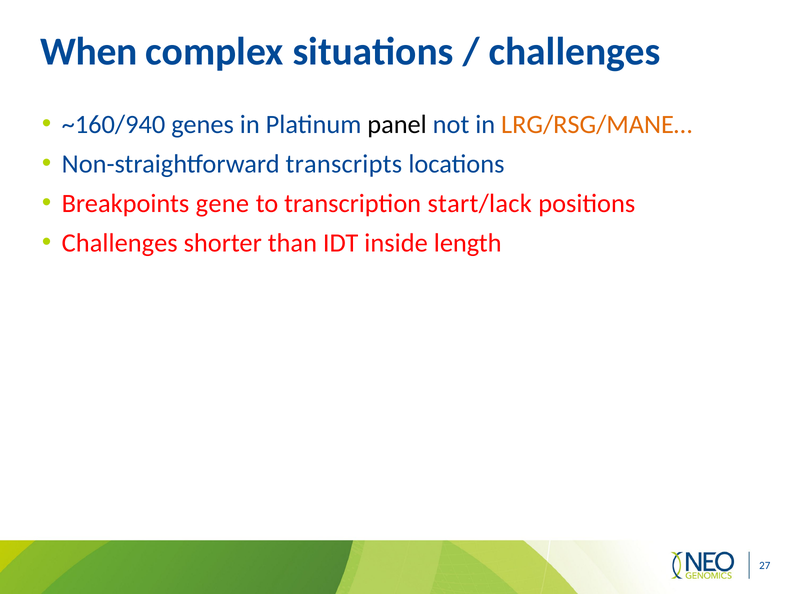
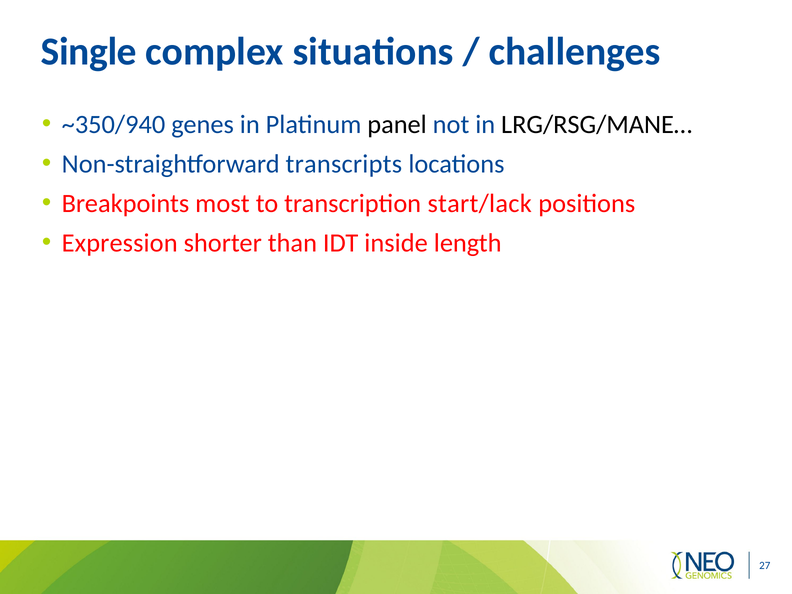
When: When -> Single (89, 52)
~160/940: ~160/940 -> ~350/940 (113, 124)
LRG/RSG/MANE… colour: orange -> black (597, 124)
gene: gene -> most (222, 203)
Challenges: Challenges -> Expression (120, 243)
